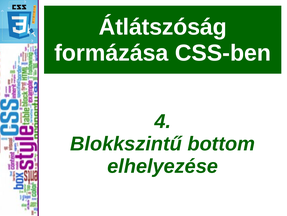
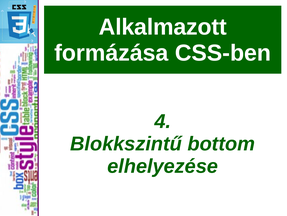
Átlátszóság: Átlátszóság -> Alkalmazott (163, 27)
